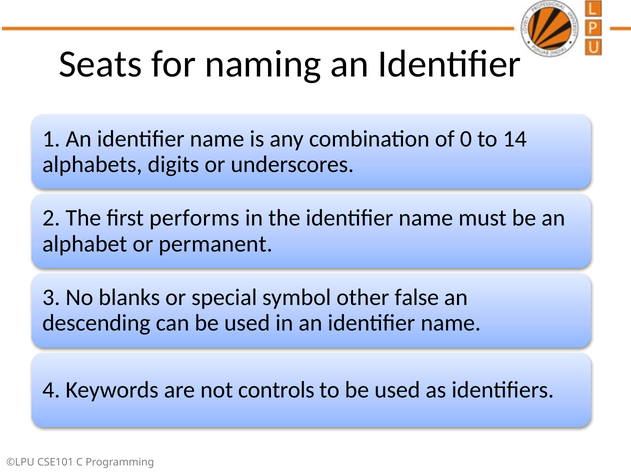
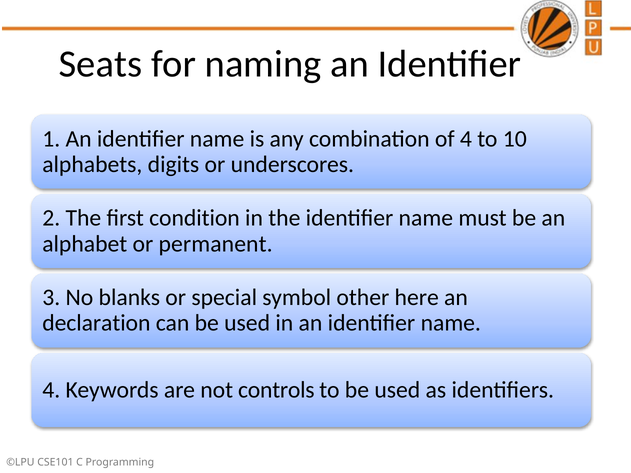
of 0: 0 -> 4 (466, 139)
14: 14 -> 10 (515, 139)
performs: performs -> condition (194, 218)
false: false -> here (417, 298)
descending: descending -> declaration (96, 323)
